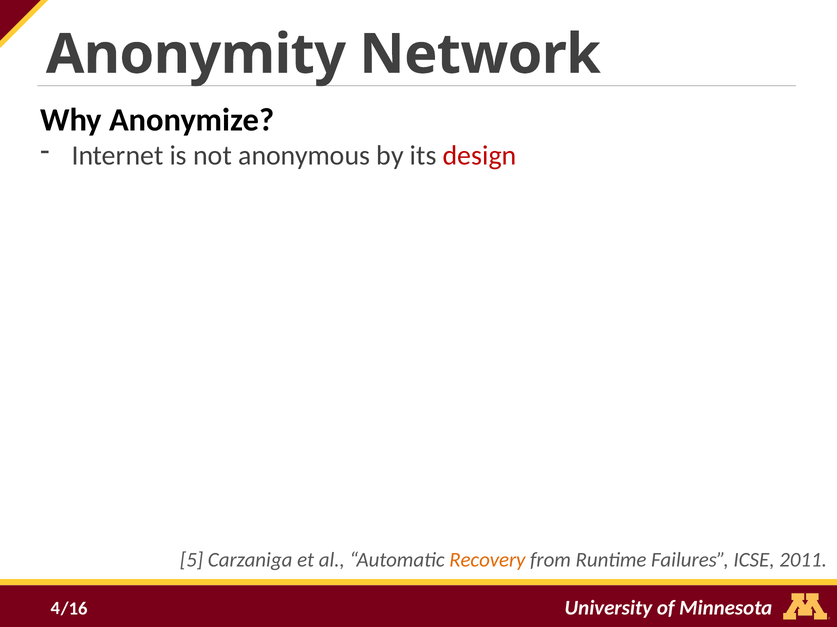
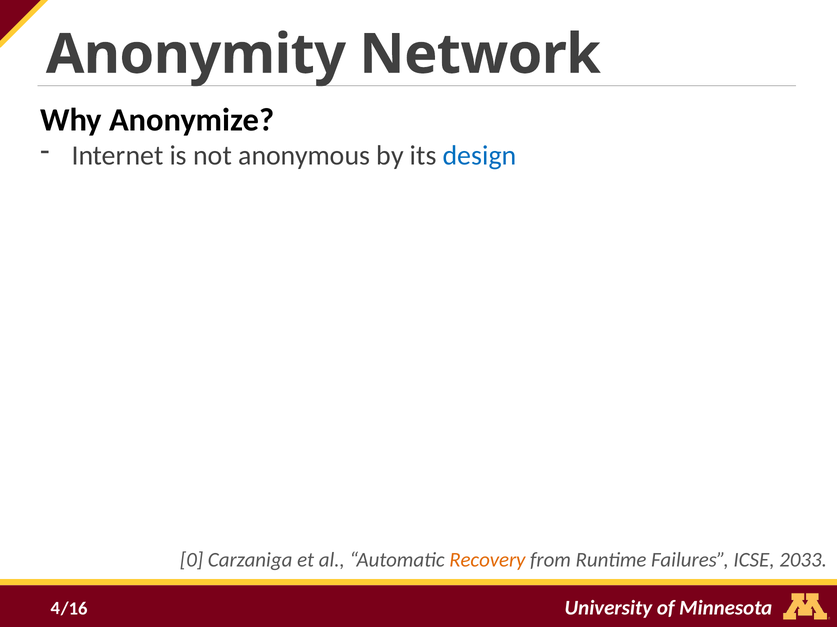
design colour: red -> blue (480, 156)
5: 5 -> 0 (192, 561)
2011: 2011 -> 2033 (803, 561)
